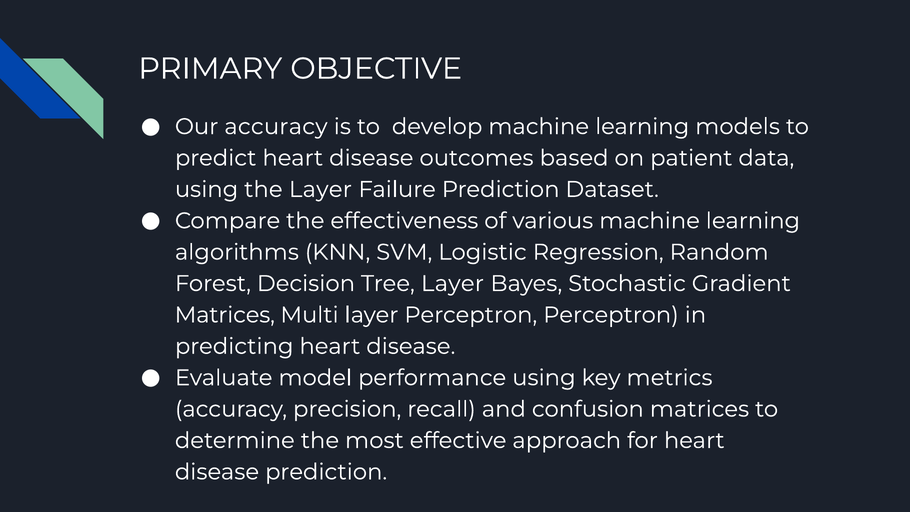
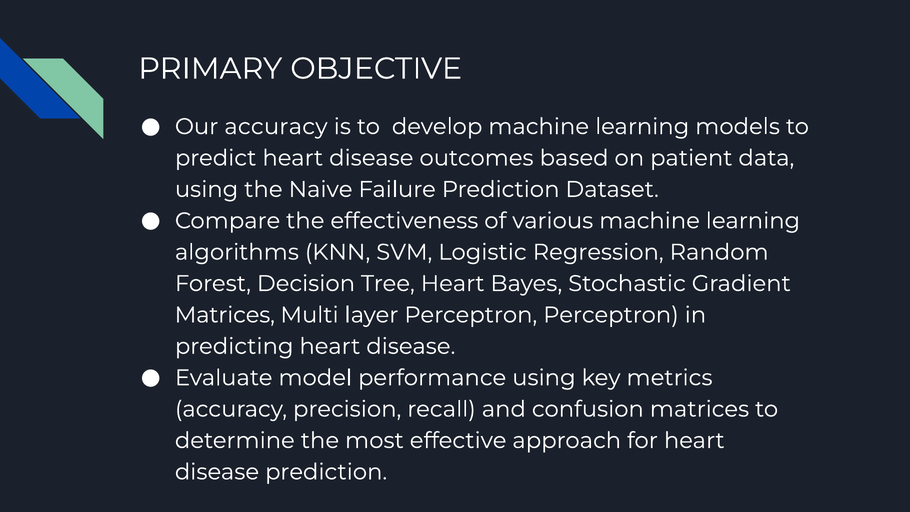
the Layer: Layer -> Naive (321, 189)
Tree Layer: Layer -> Heart (453, 284)
